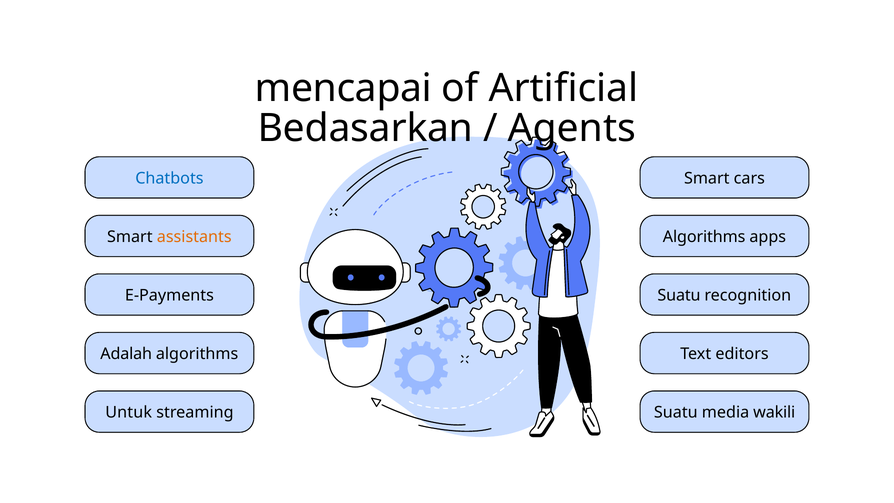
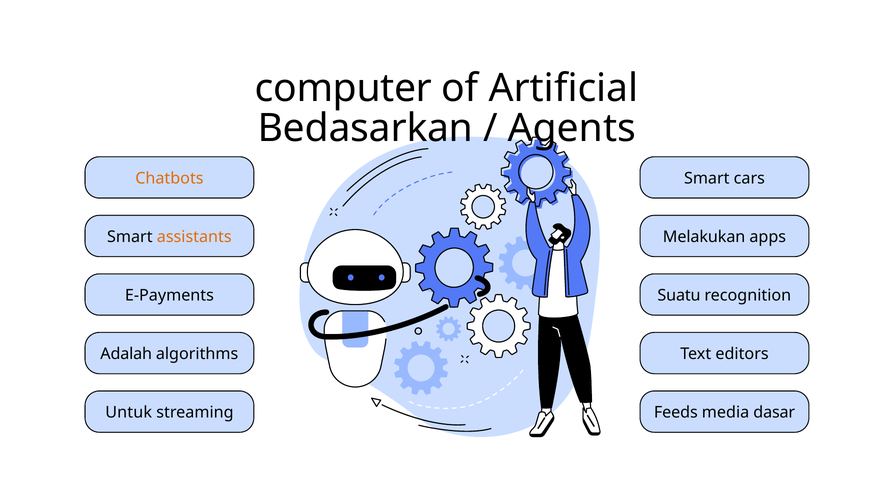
mencapai: mencapai -> computer (343, 88)
Chatbots colour: blue -> orange (169, 178)
Algorithms: Algorithms -> Melakukan (704, 237)
Suatu: Suatu -> Feeds (676, 412)
wakili: wakili -> dasar (774, 412)
